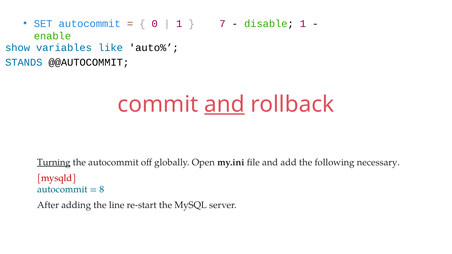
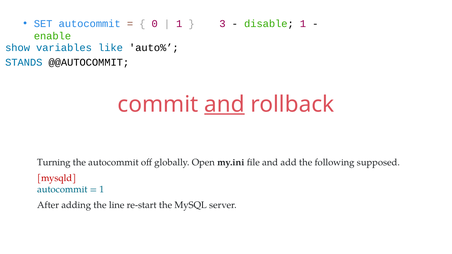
7: 7 -> 3 (223, 24)
Turning underline: present -> none (54, 162)
necessary: necessary -> supposed (378, 162)
8: 8 -> 1 (102, 190)
